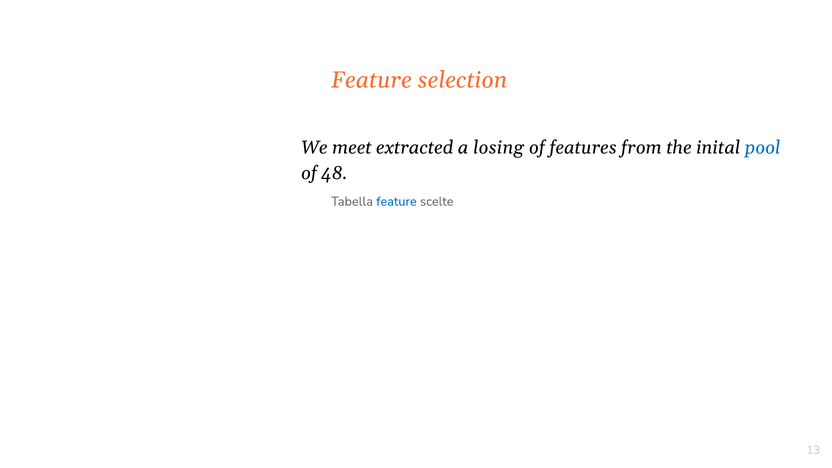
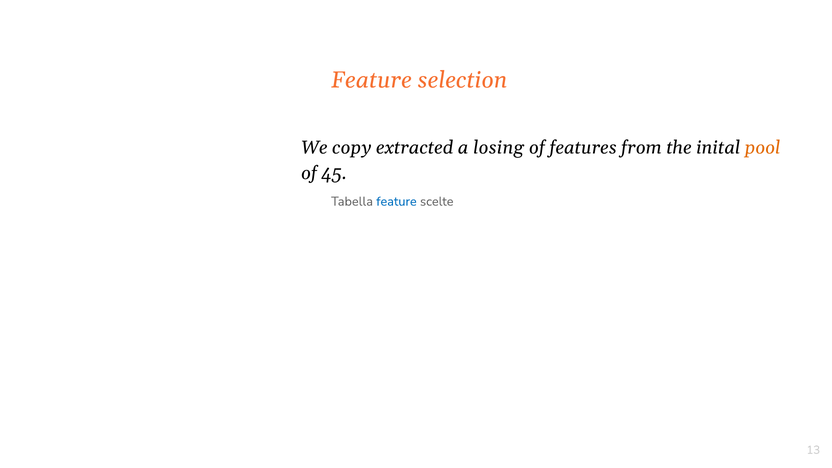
meet: meet -> copy (352, 148)
pool colour: blue -> orange (762, 148)
48: 48 -> 45 (334, 173)
